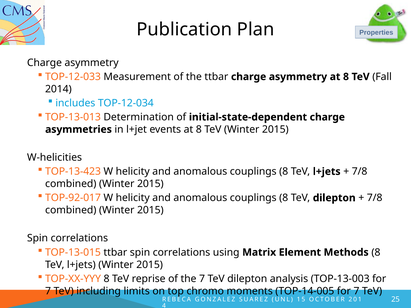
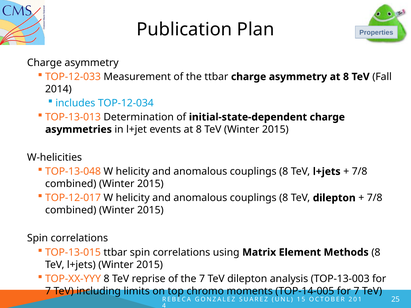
TOP-13-423: TOP-13-423 -> TOP-13-048 (73, 172)
TOP-92-017: TOP-92-017 -> TOP-12-017 (73, 198)
